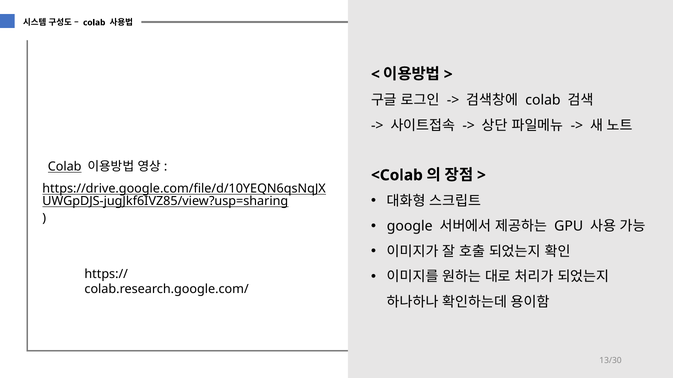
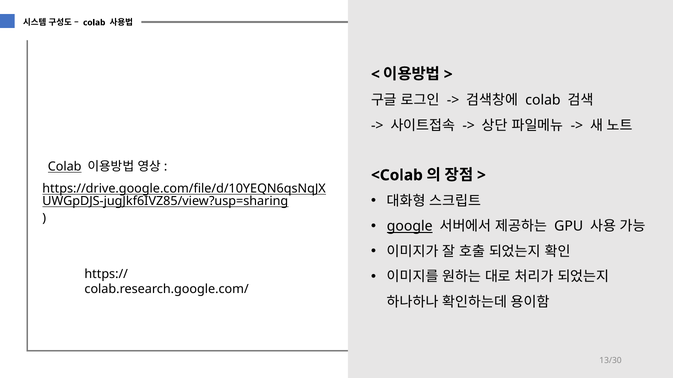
google underline: none -> present (410, 227)
